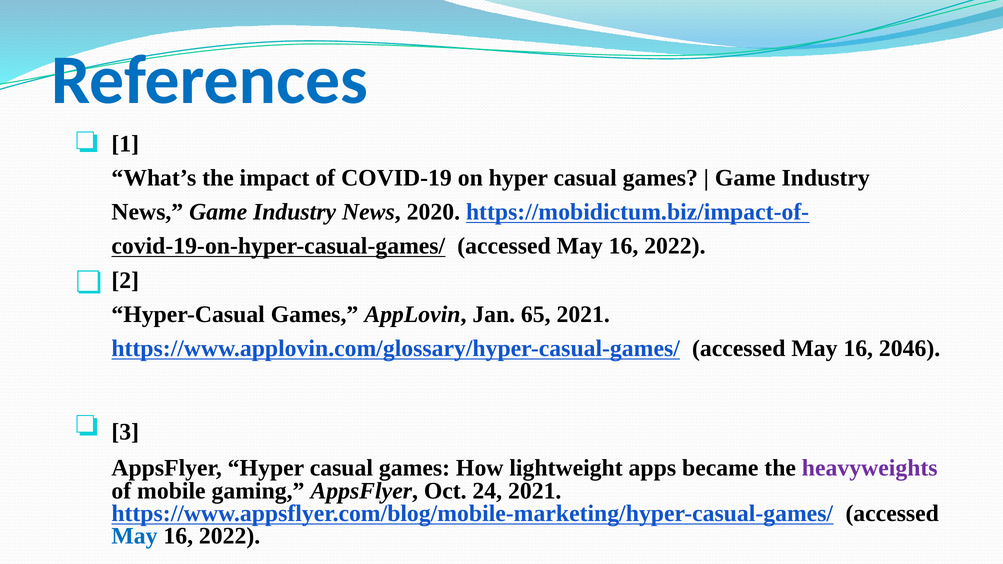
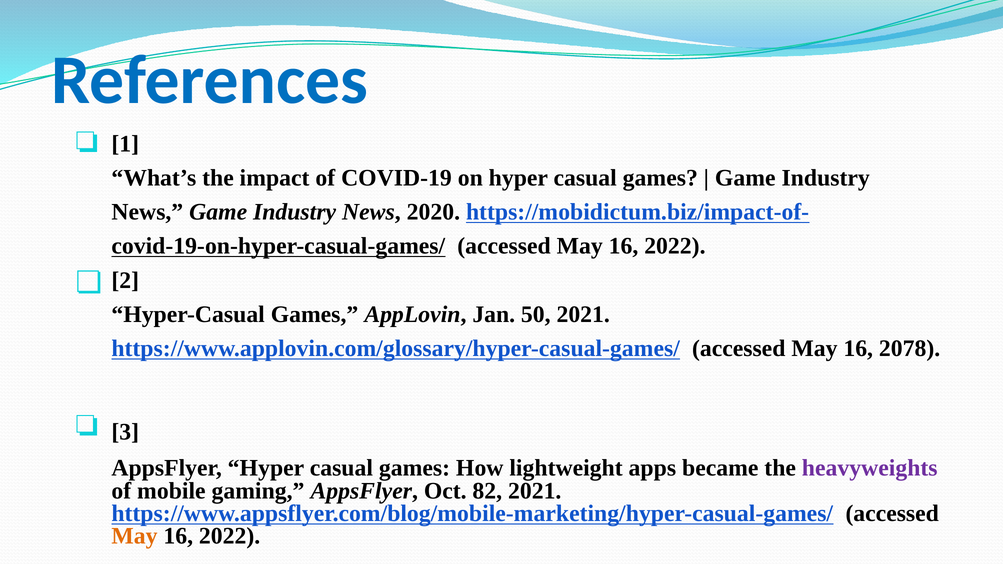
65: 65 -> 50 (536, 314)
2046: 2046 -> 2078 (910, 349)
24: 24 -> 82 (487, 491)
May colour: blue -> orange (135, 536)
